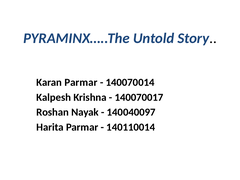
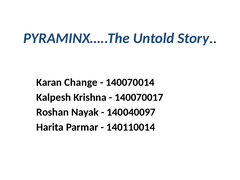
Karan Parmar: Parmar -> Change (81, 82)
